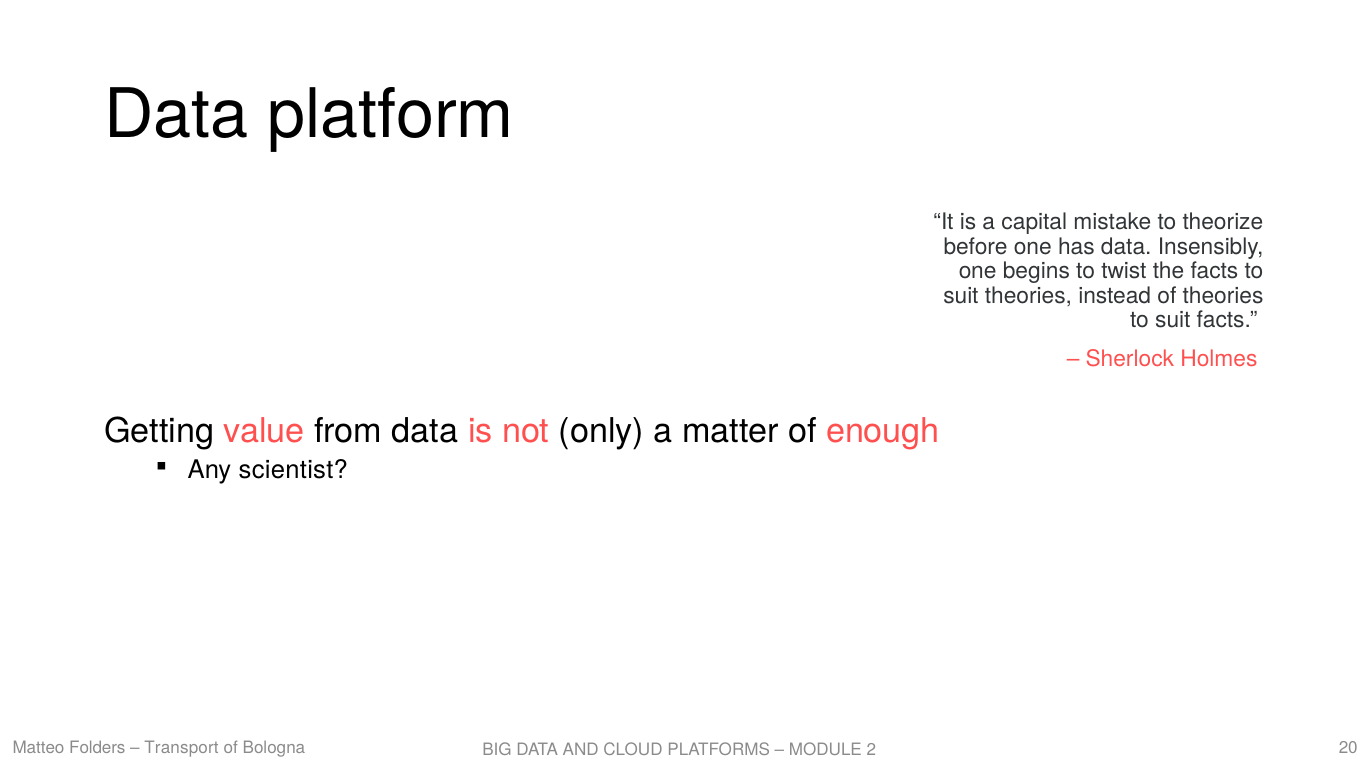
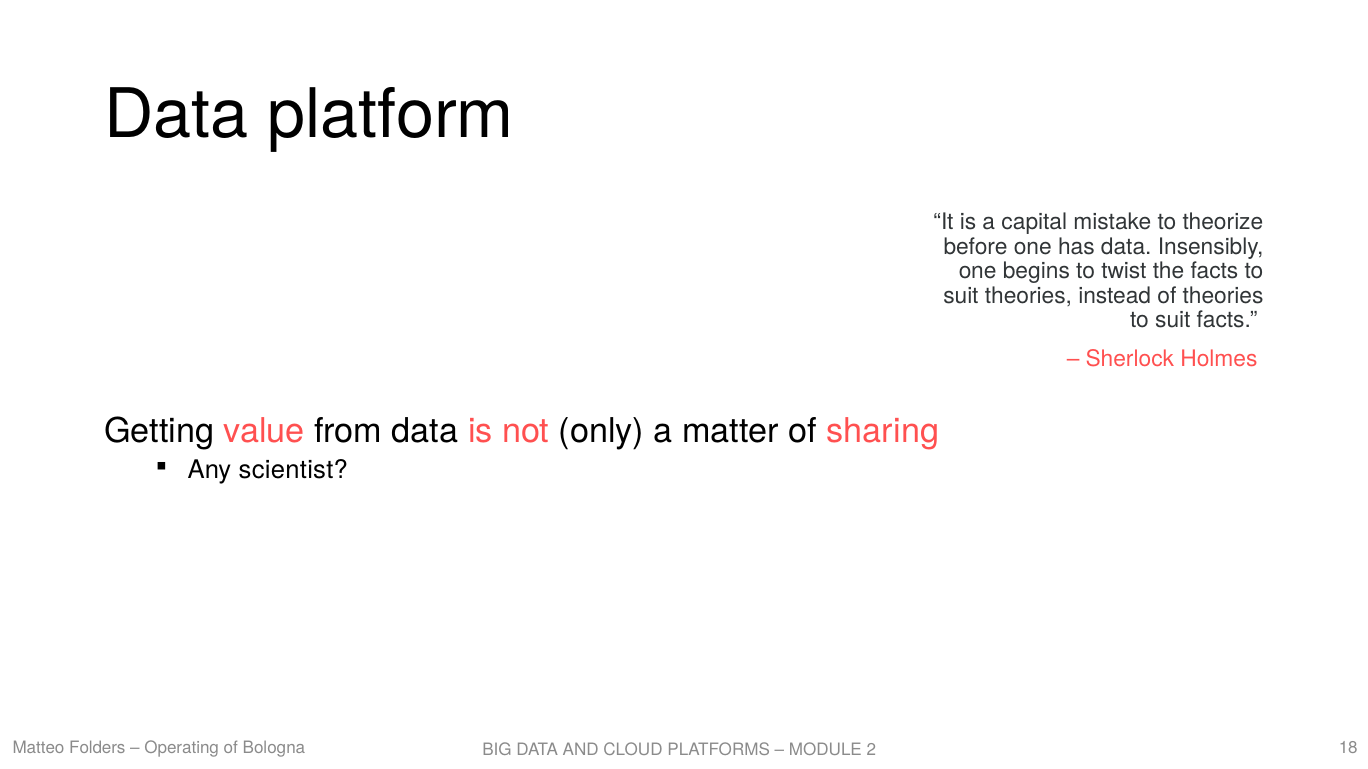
enough: enough -> sharing (883, 431)
Transport: Transport -> Operating (182, 748)
20: 20 -> 18 (1348, 748)
